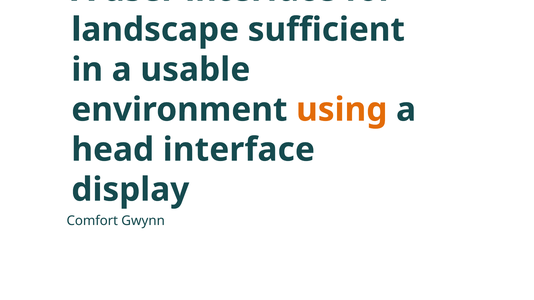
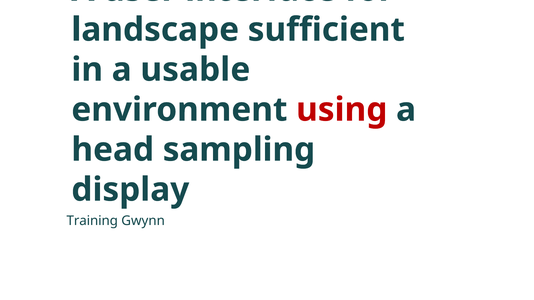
using colour: orange -> red (342, 110)
head interface: interface -> sampling (239, 150)
Comfort: Comfort -> Training (92, 221)
